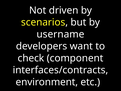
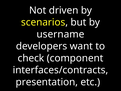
environment: environment -> presentation (47, 82)
